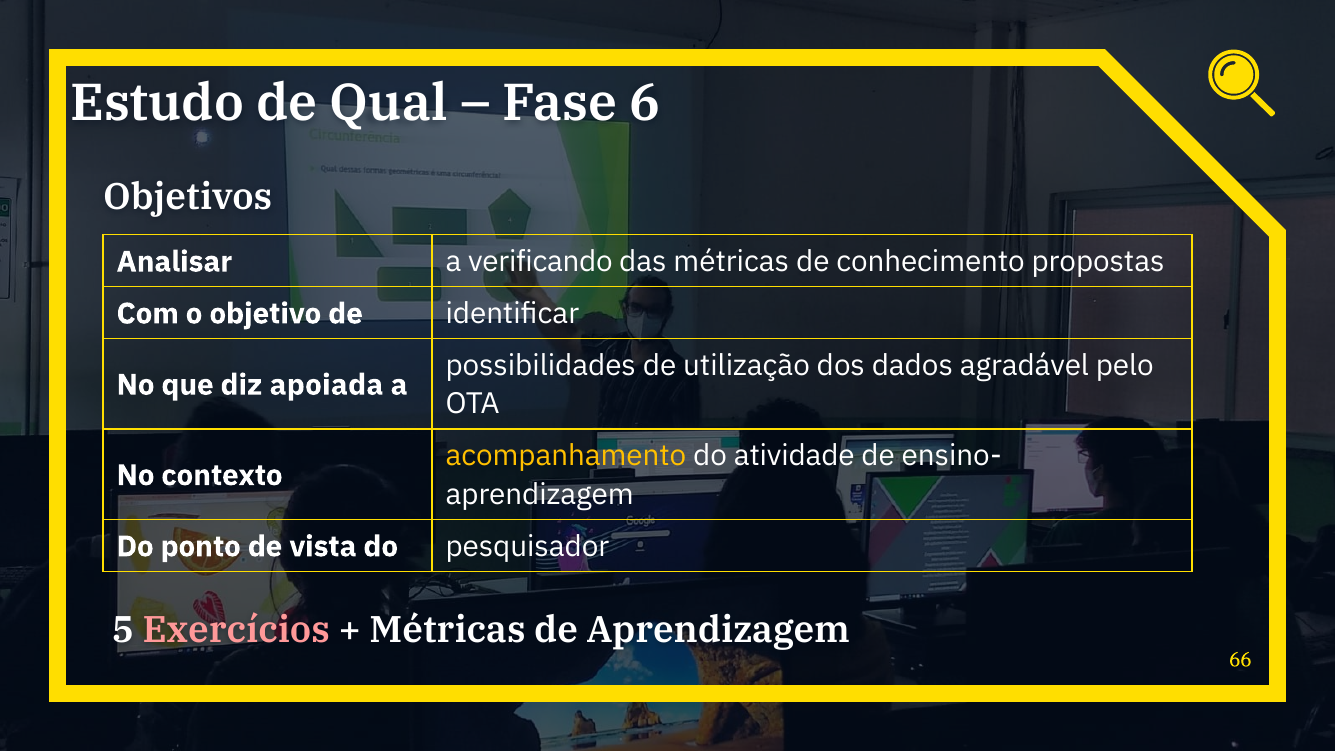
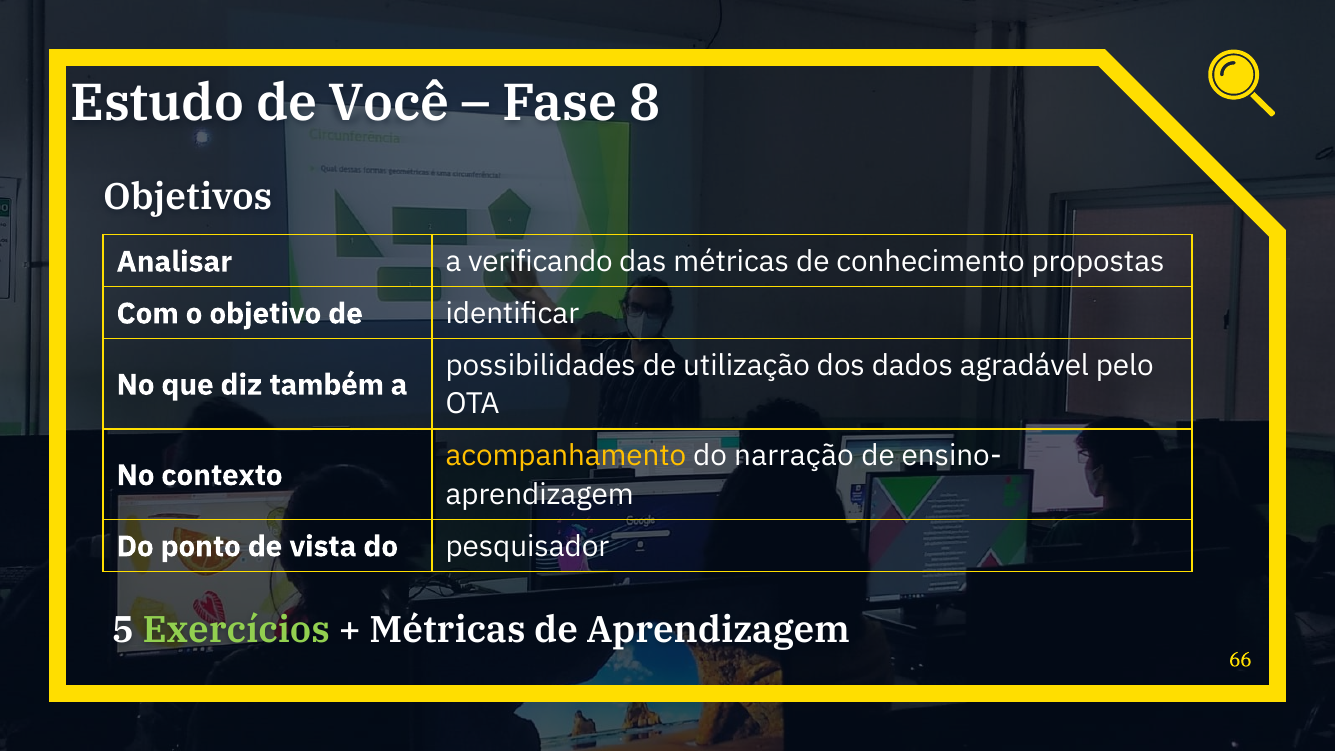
Qual: Qual -> Você (389, 103)
6: 6 -> 8 (645, 103)
apoiada: apoiada -> também (327, 385)
atividade: atividade -> narração (794, 456)
Exercícios colour: pink -> light green (236, 630)
